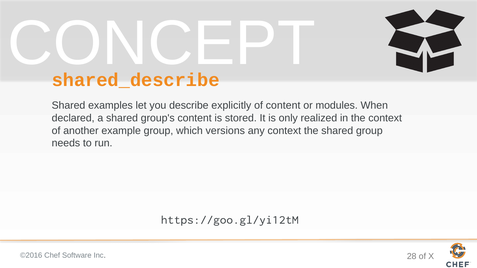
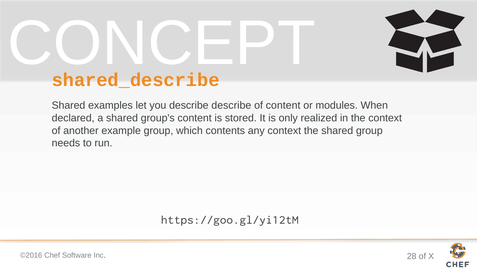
describe explicitly: explicitly -> describe (231, 106)
versions: versions -> contents (225, 131)
